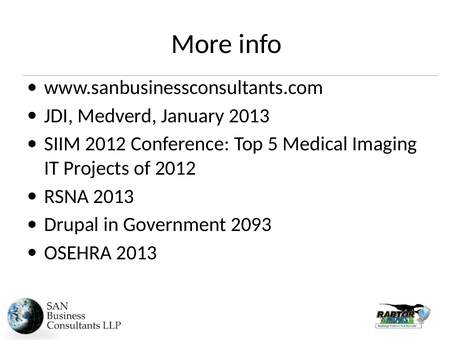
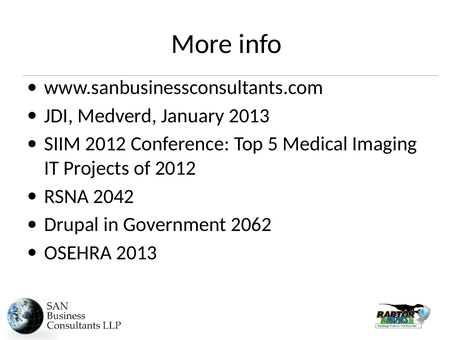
RSNA 2013: 2013 -> 2042 (114, 196)
2093: 2093 -> 2062 (251, 224)
